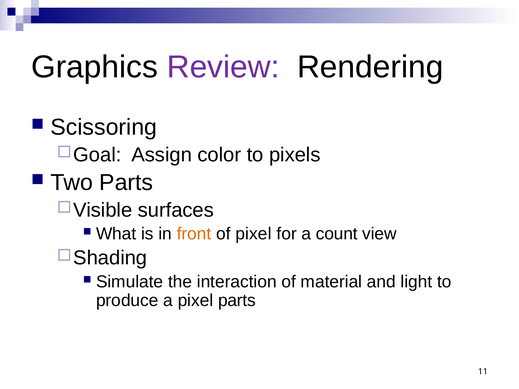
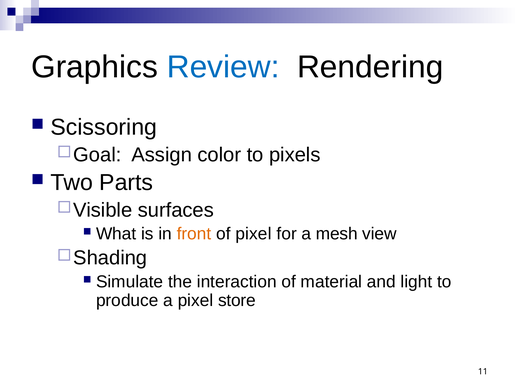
Review colour: purple -> blue (223, 67)
count: count -> mesh (337, 234)
pixel parts: parts -> store (237, 301)
